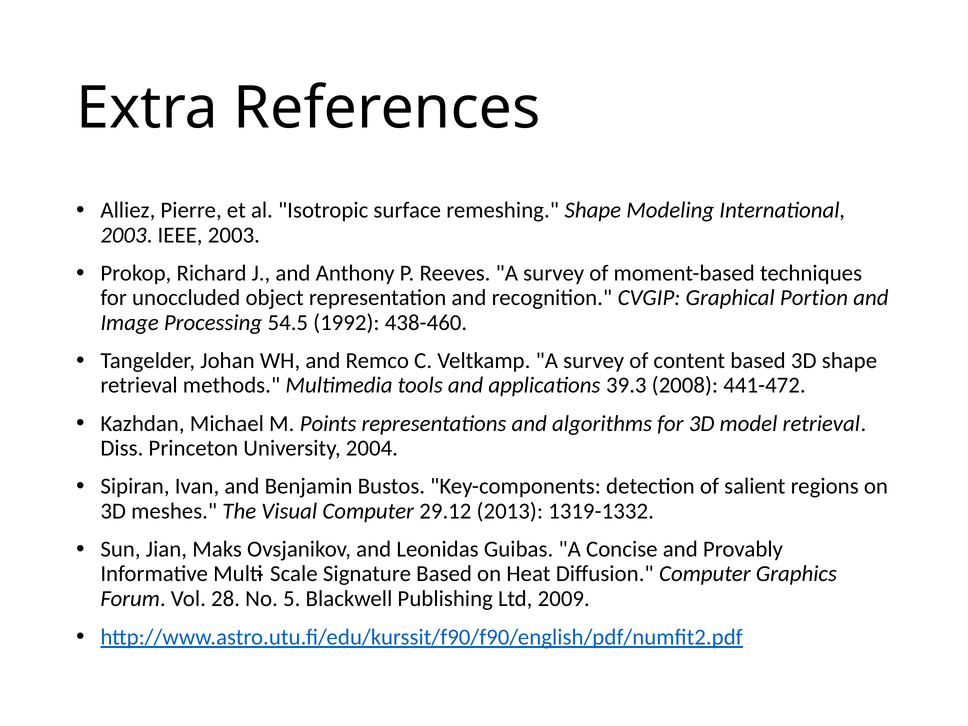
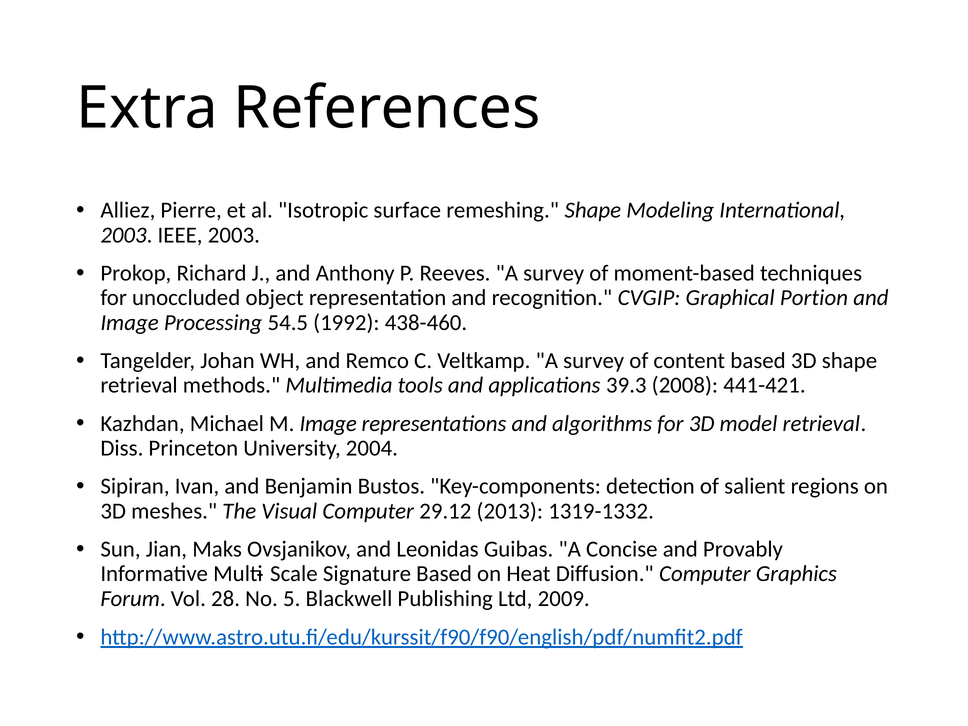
441-472: 441-472 -> 441-421 (765, 385)
M Points: Points -> Image (328, 424)
